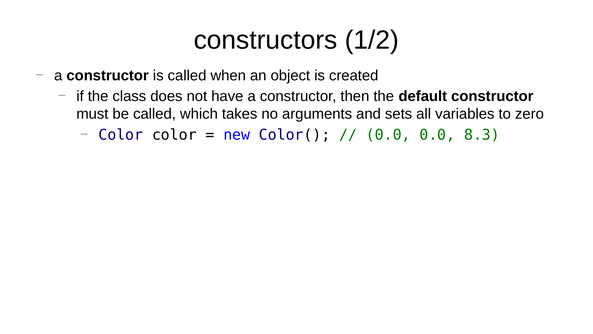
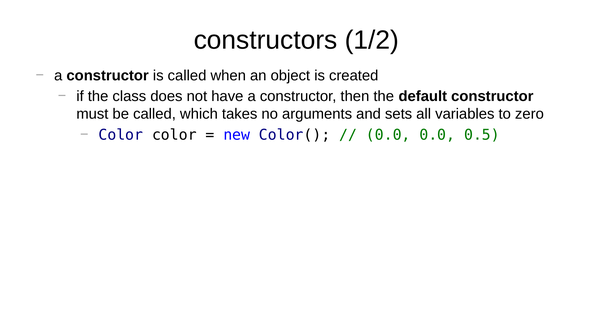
8.3: 8.3 -> 0.5 (482, 135)
